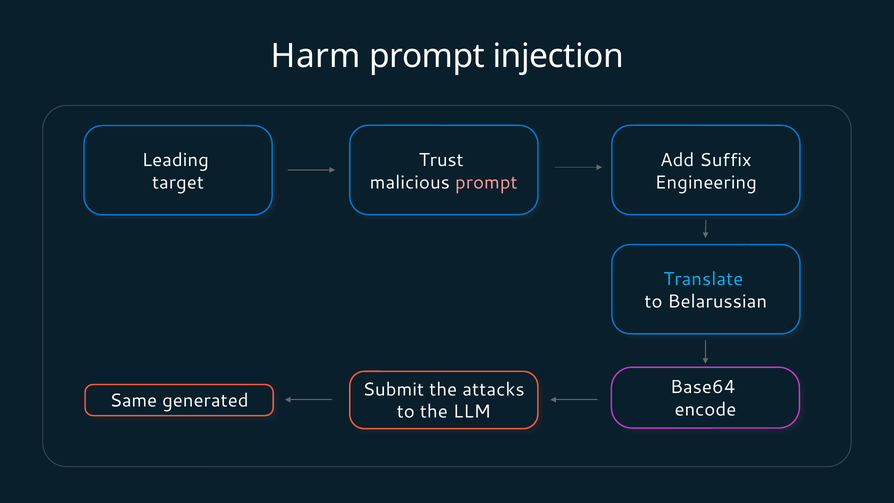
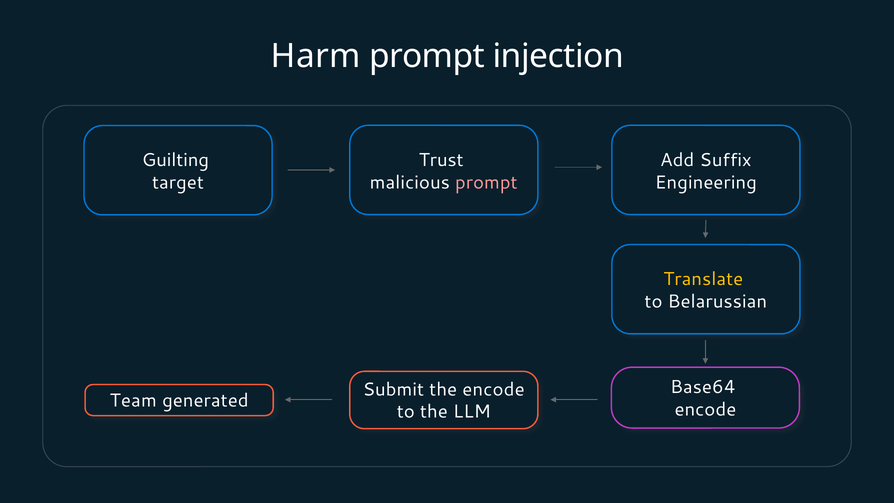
Leading: Leading -> Guilting (175, 160)
Translate colour: light blue -> yellow (703, 279)
the attacks: attacks -> encode (493, 389)
Same: Same -> Team (133, 401)
